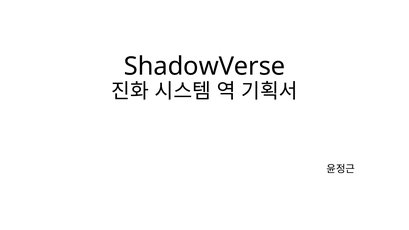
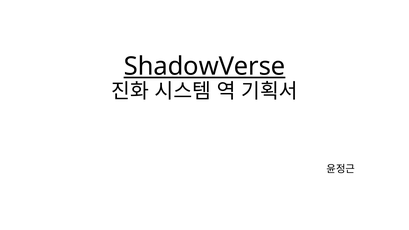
ShadowVerse underline: none -> present (205, 67)
